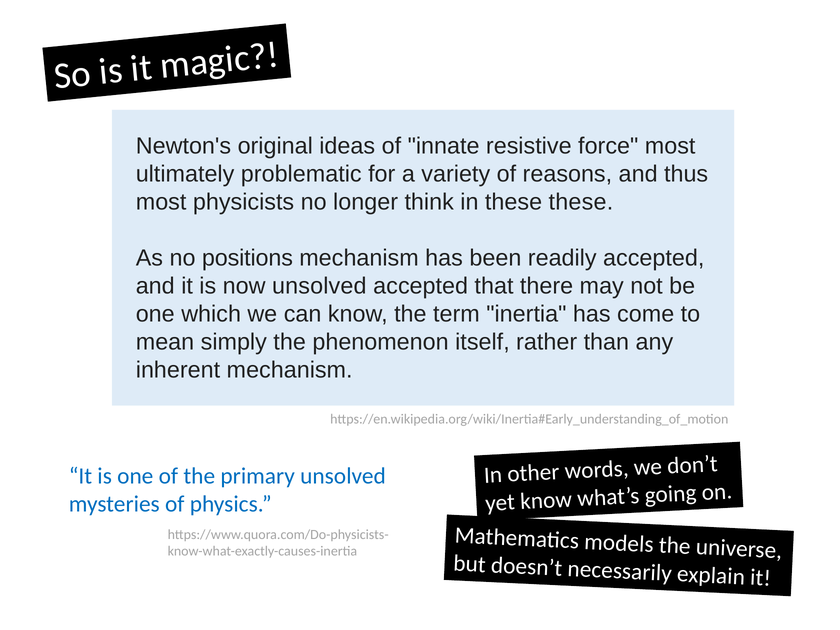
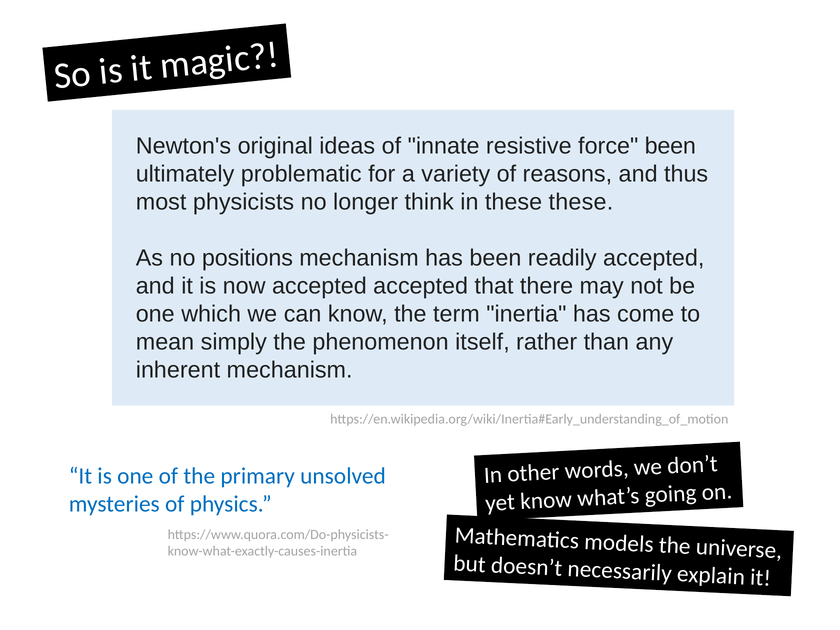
force most: most -> been (670, 146)
now unsolved: unsolved -> accepted (319, 286)
